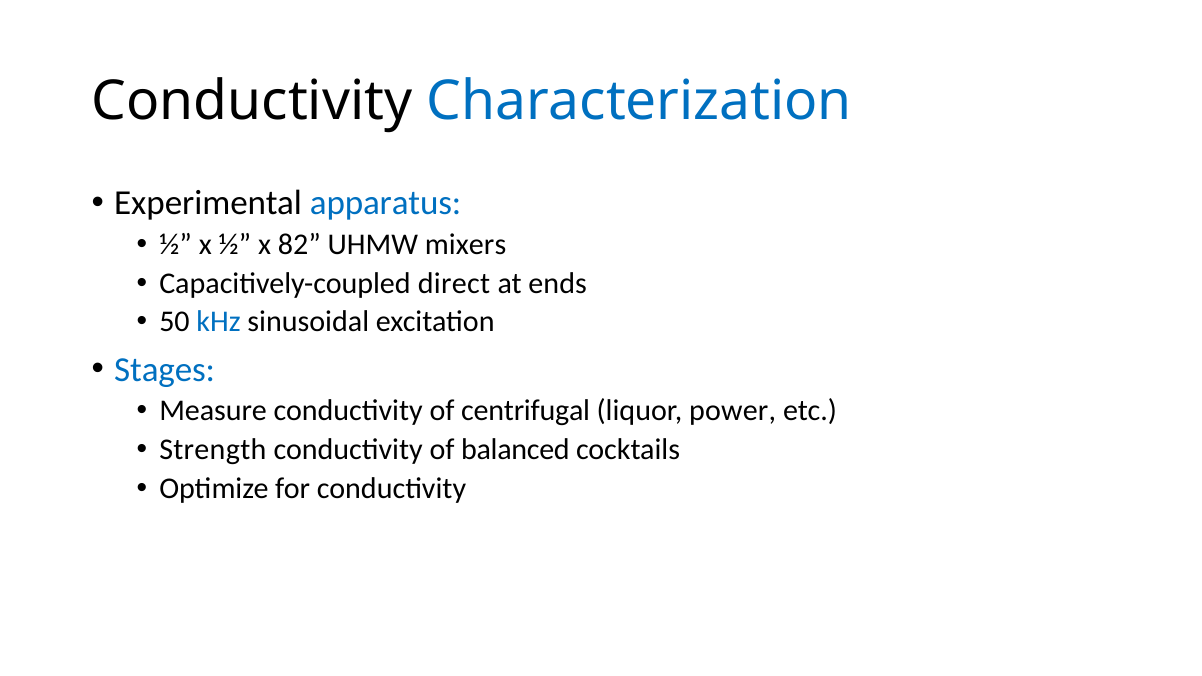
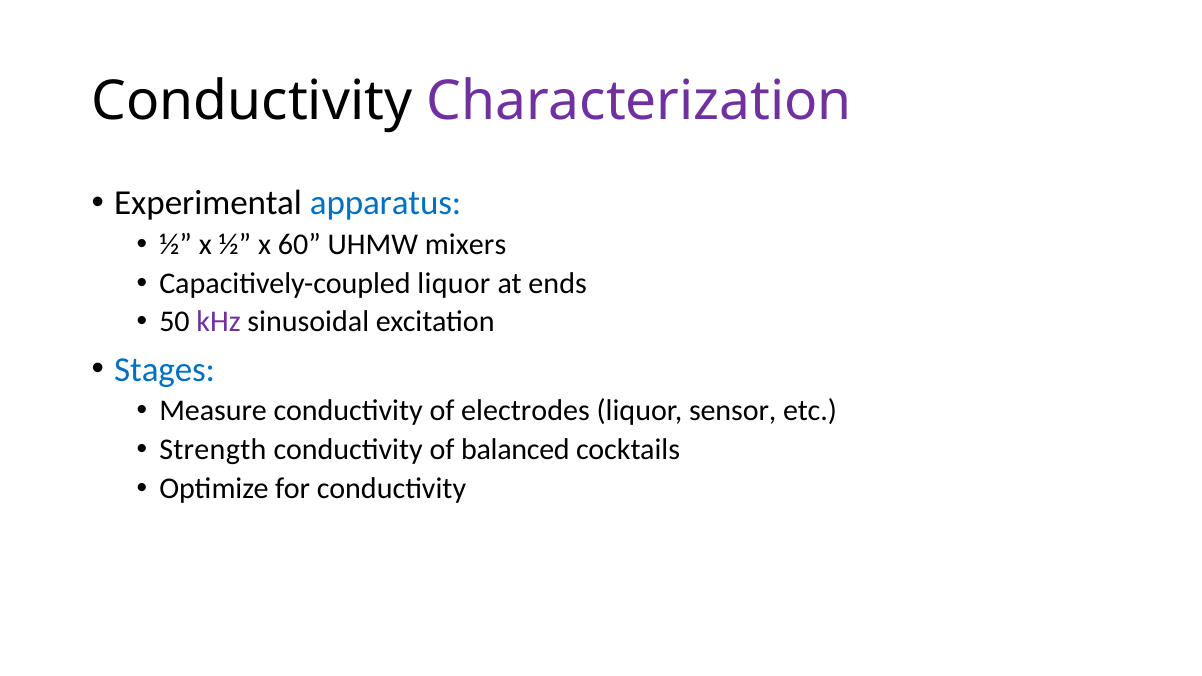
Characterization colour: blue -> purple (639, 101)
82: 82 -> 60 (299, 245)
Capacitively-coupled direct: direct -> liquor (454, 283)
kHz colour: blue -> purple (219, 322)
centrifugal: centrifugal -> electrodes (526, 411)
power: power -> sensor (733, 411)
